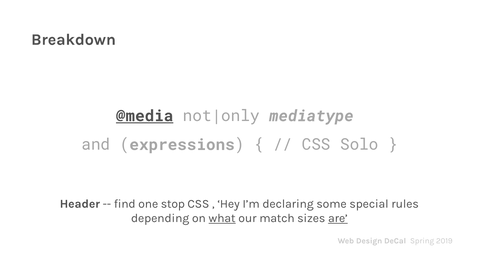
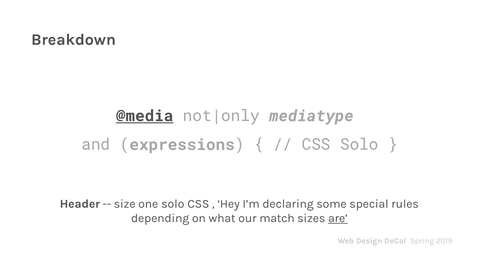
find: find -> size (125, 203)
one stop: stop -> solo (173, 203)
what underline: present -> none (222, 218)
